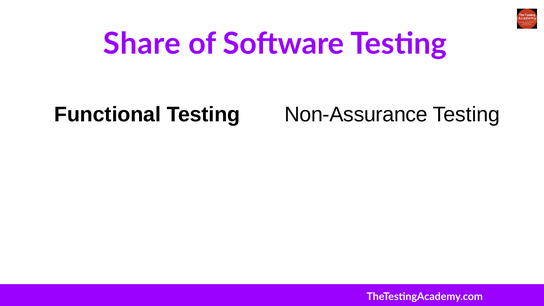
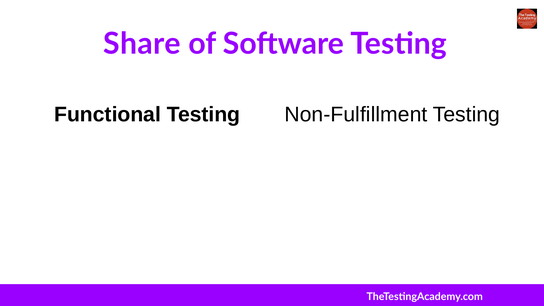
Non-Assurance: Non-Assurance -> Non-Fulfillment (356, 115)
